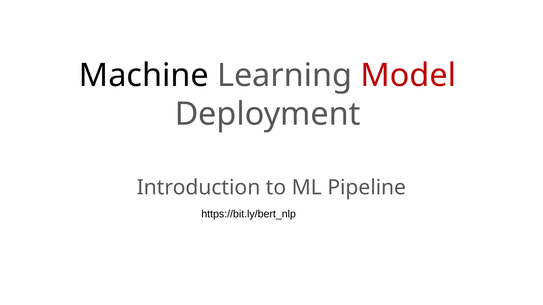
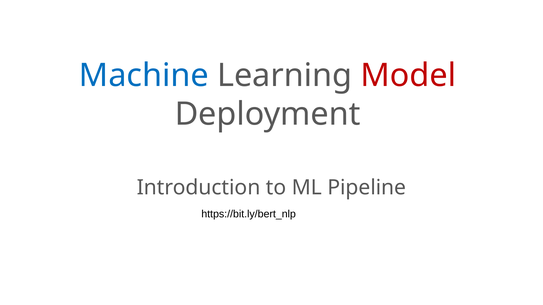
Machine colour: black -> blue (144, 76)
